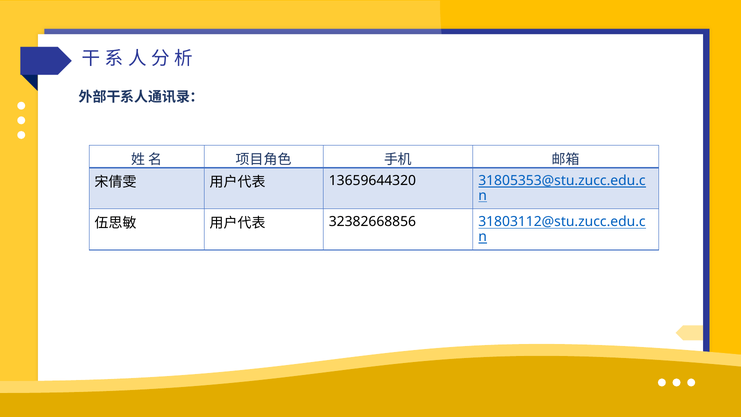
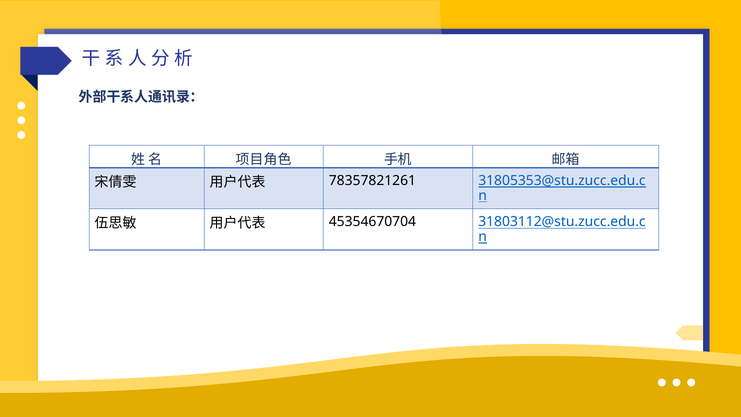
13659644320: 13659644320 -> 78357821261 (372, 181)
32382668856: 32382668856 -> 45354670704 (372, 222)
